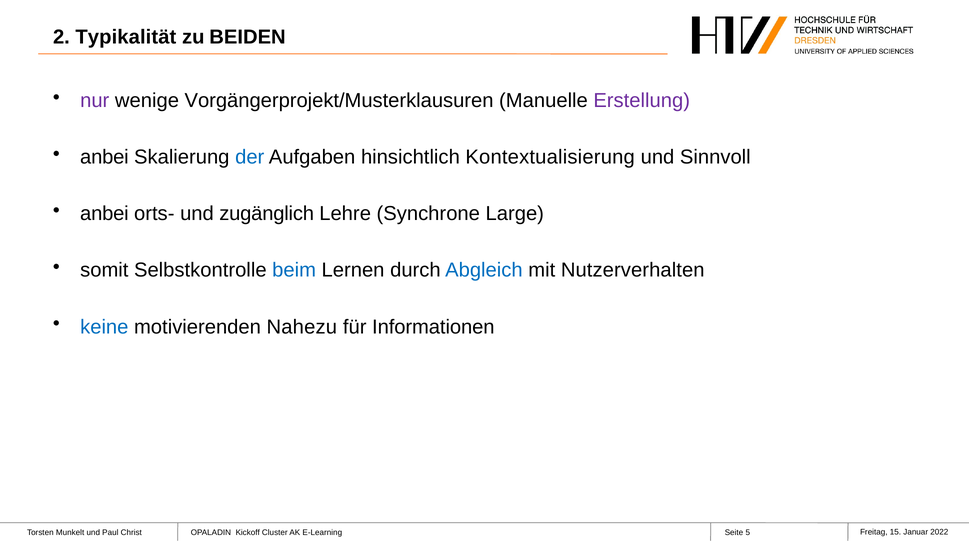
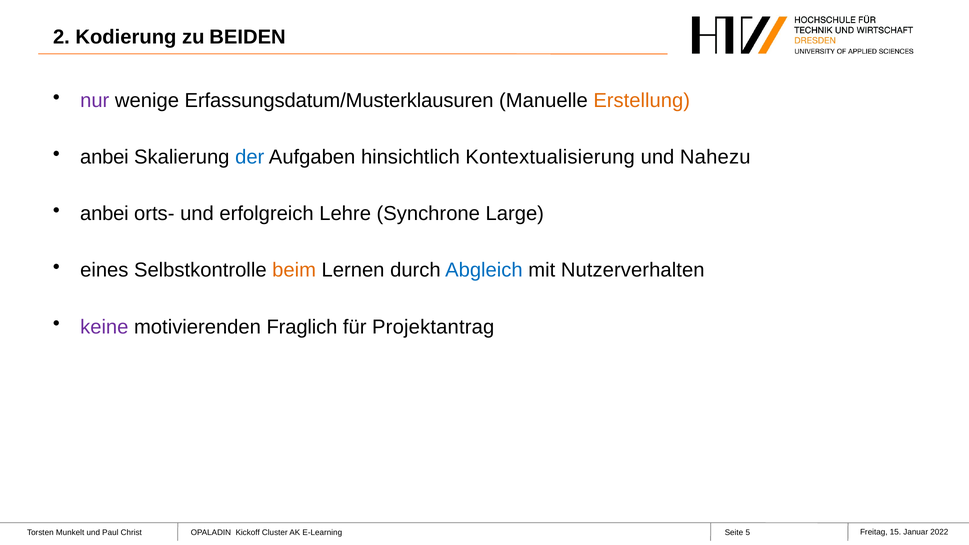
Typikalität: Typikalität -> Kodierung (126, 37)
Vorgängerprojekt/Musterklausuren: Vorgängerprojekt/Musterklausuren -> Erfassungsdatum/Musterklausuren (339, 101)
Erstellung colour: purple -> orange (642, 101)
Sinnvoll: Sinnvoll -> Nahezu (715, 157)
zugänglich: zugänglich -> erfolgreich (267, 214)
somit: somit -> eines (104, 270)
beim colour: blue -> orange (294, 270)
keine colour: blue -> purple (104, 327)
Nahezu: Nahezu -> Fraglich (302, 327)
Informationen: Informationen -> Projektantrag (433, 327)
